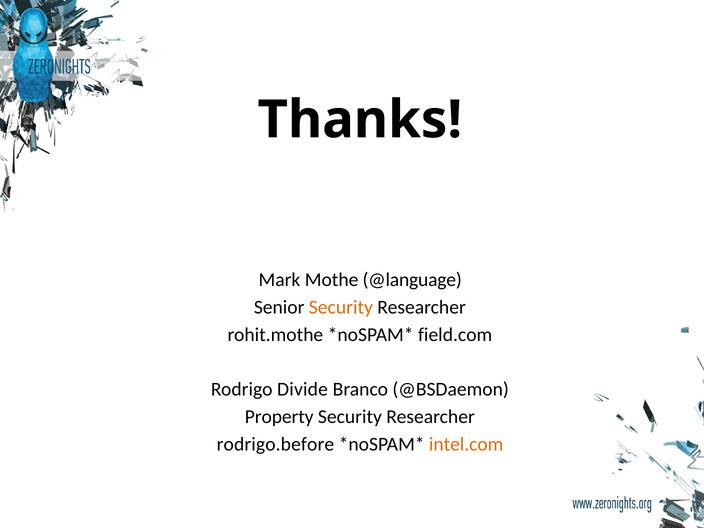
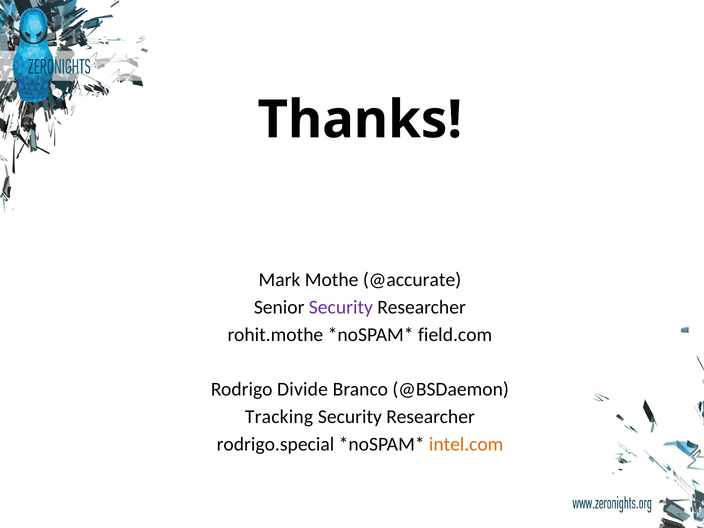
@language: @language -> @accurate (412, 280)
Security colour: orange -> purple (341, 307)
Property: Property -> Tracking (279, 417)
rodrigo.before: rodrigo.before -> rodrigo.special (275, 444)
